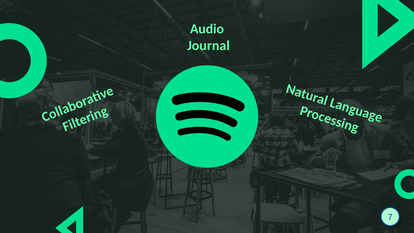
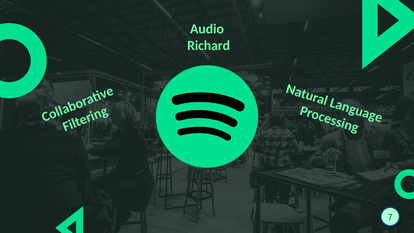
Journal: Journal -> Richard (209, 45)
